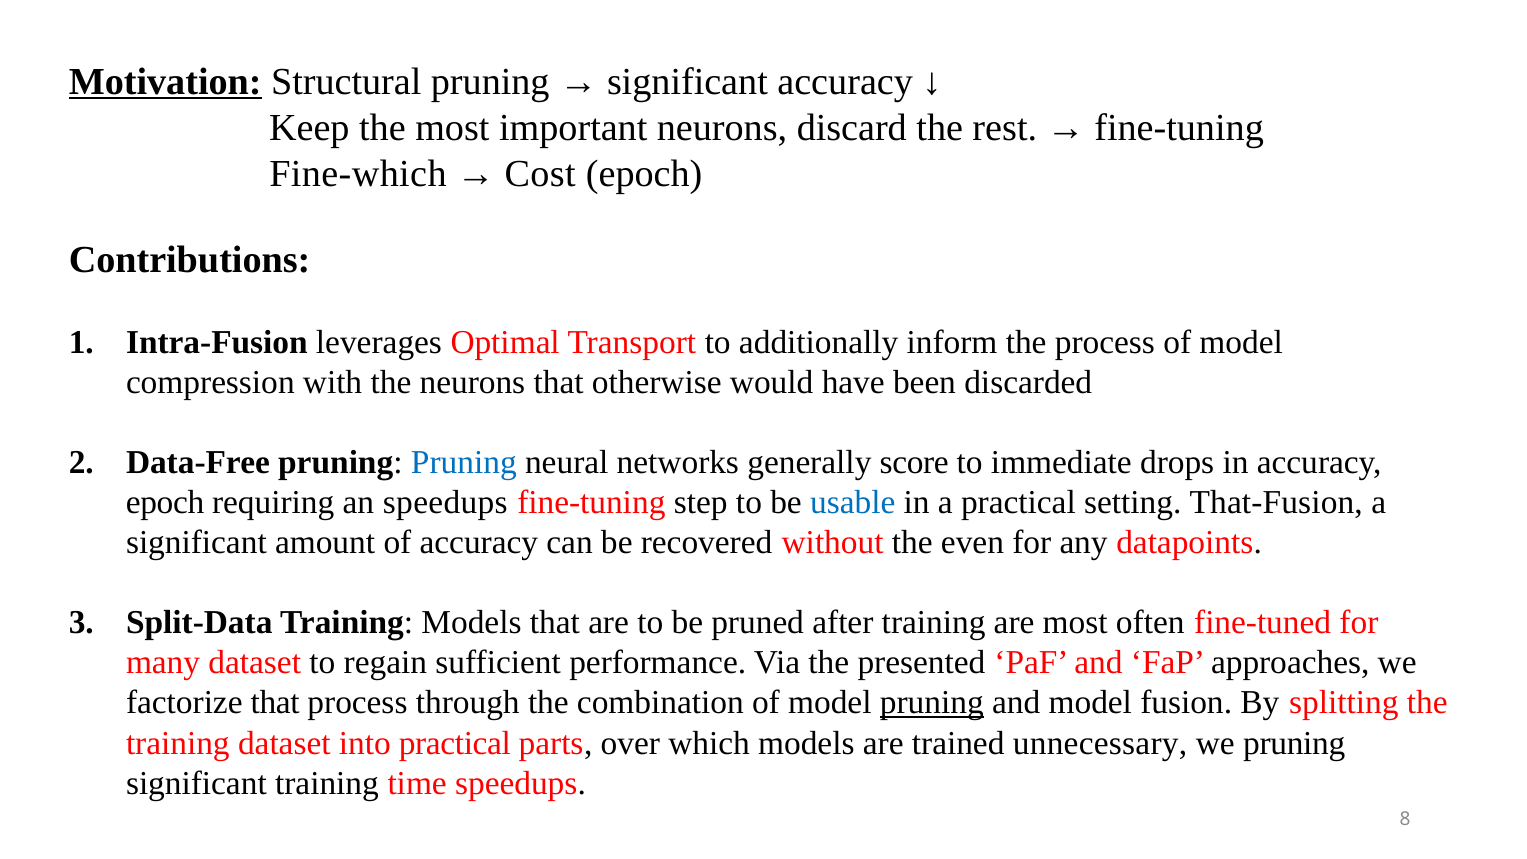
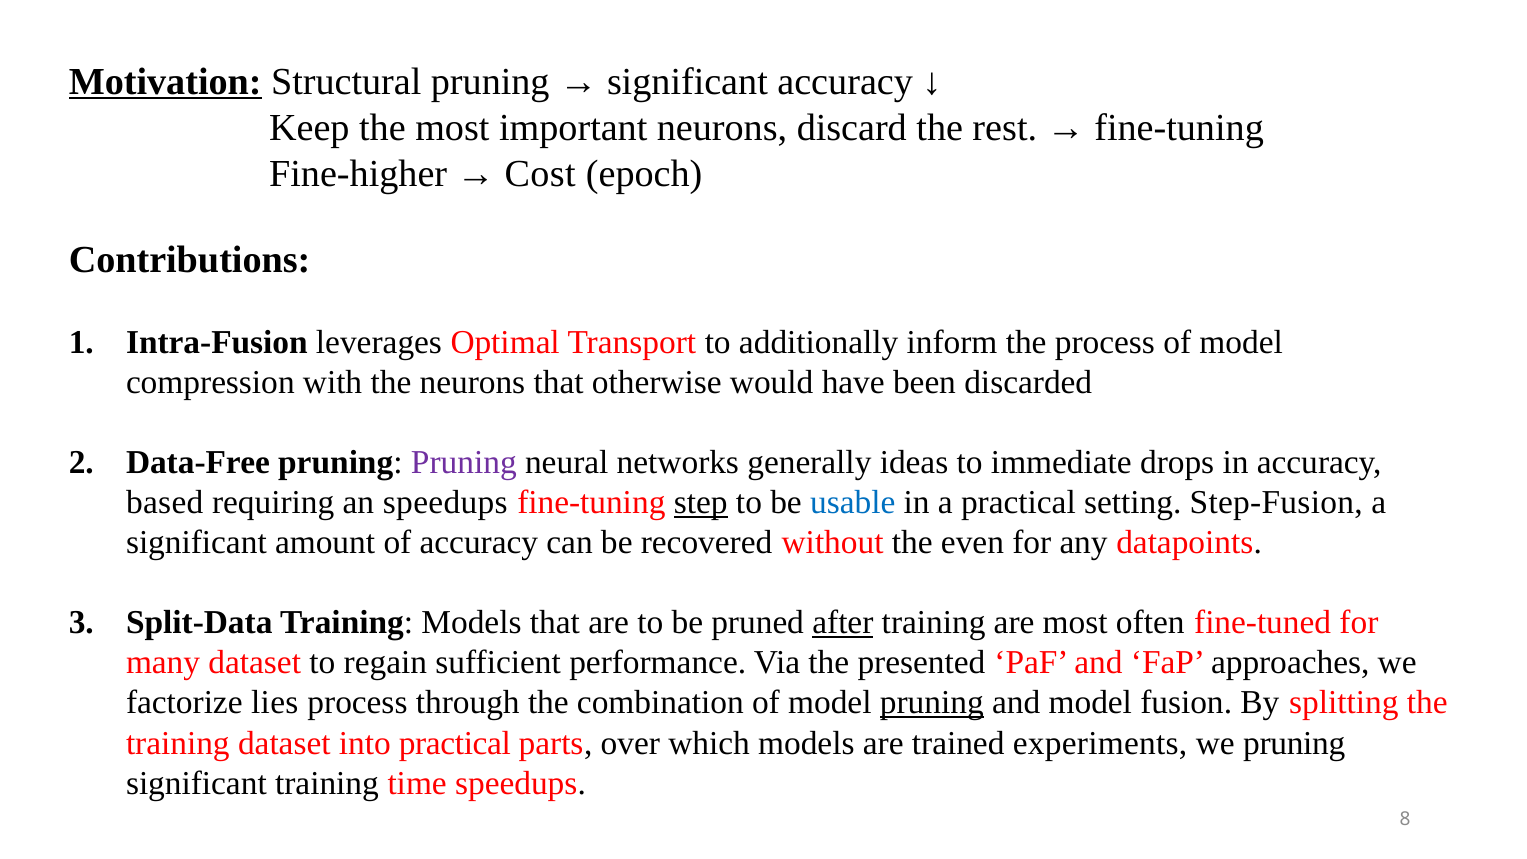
Fine-which: Fine-which -> Fine-higher (358, 174)
Pruning colour: blue -> purple (464, 462)
score: score -> ideas (914, 462)
epoch: epoch -> based (165, 502)
step underline: none -> present (701, 502)
That-Fusion: That-Fusion -> Step-Fusion (1276, 502)
after underline: none -> present (843, 623)
factorize that: that -> lies (275, 703)
unnecessary: unnecessary -> experiments (1100, 743)
